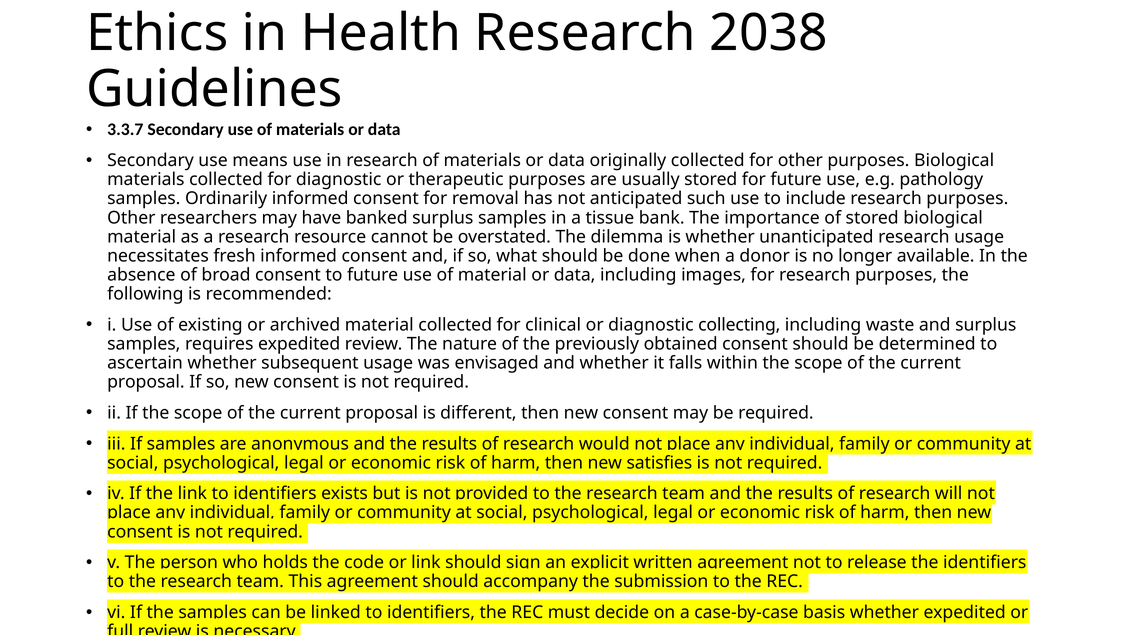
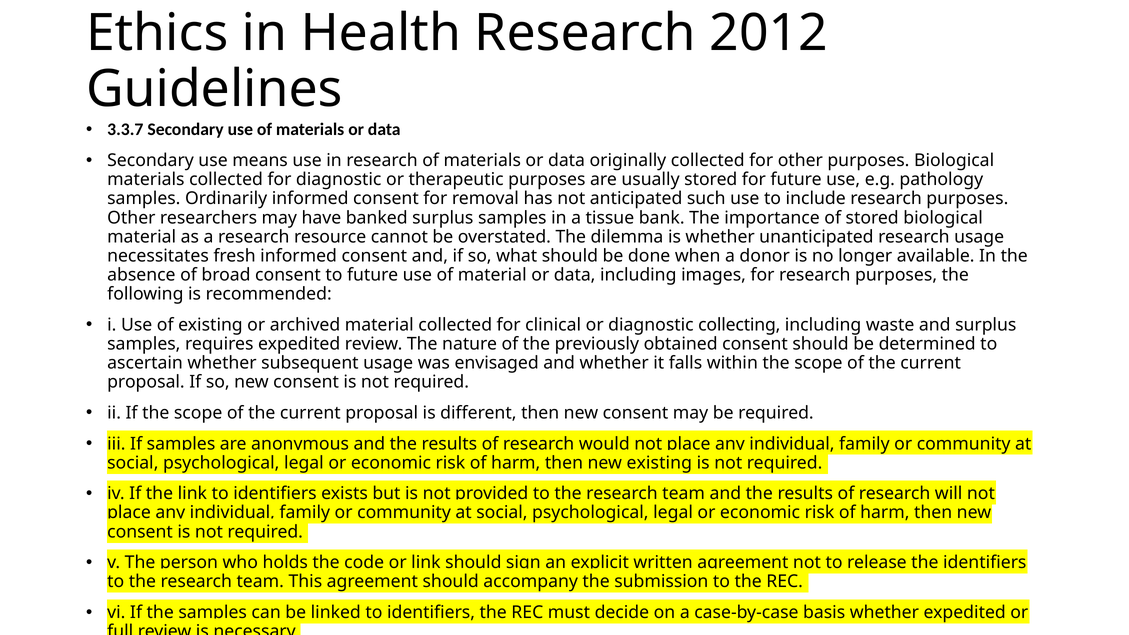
2038: 2038 -> 2012 (769, 33)
new satisfies: satisfies -> existing (659, 463)
